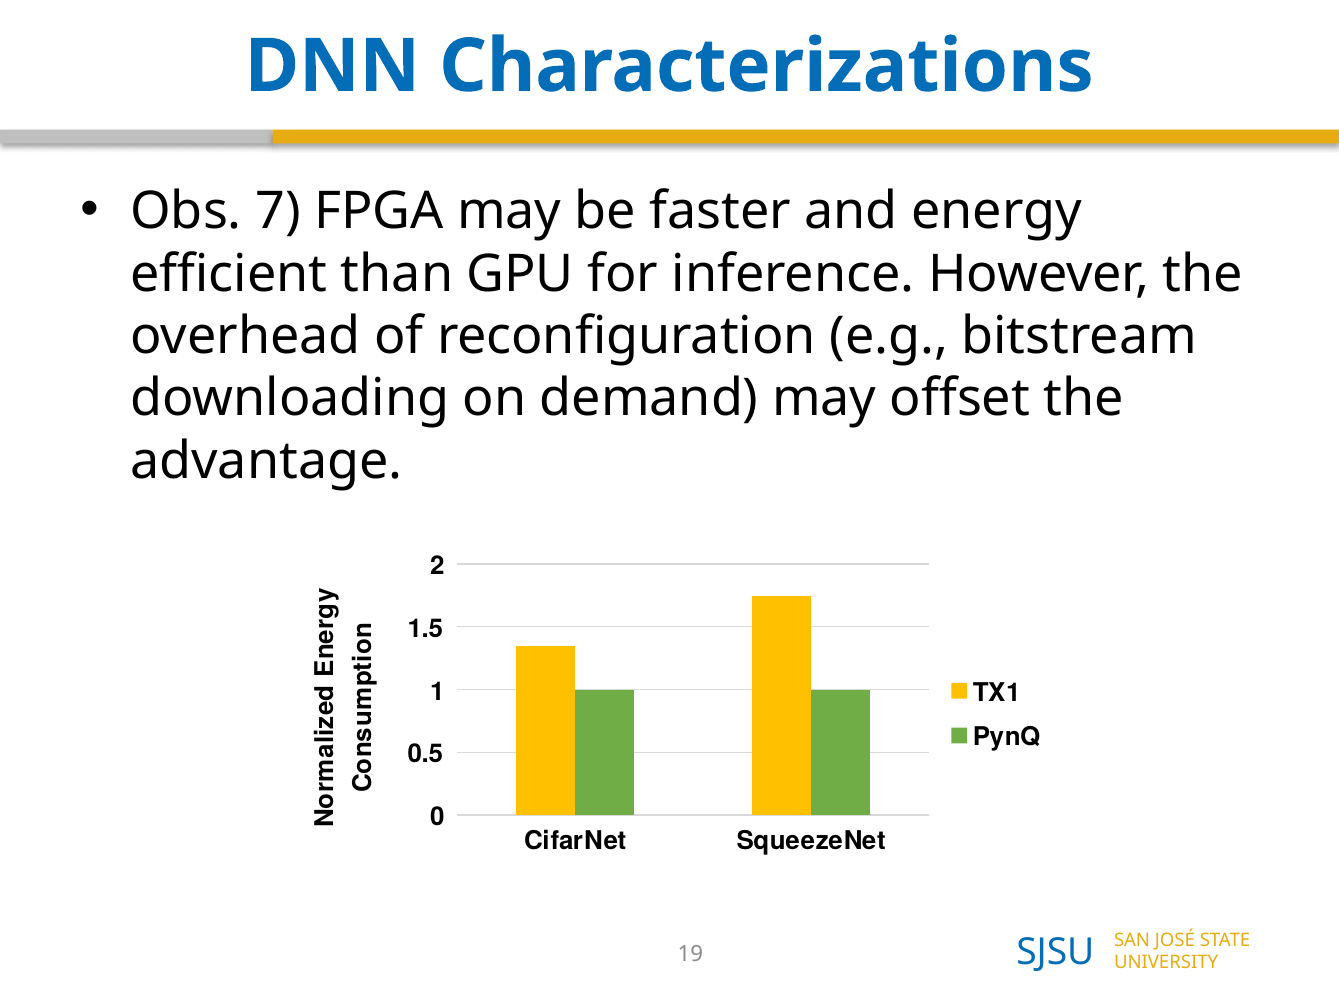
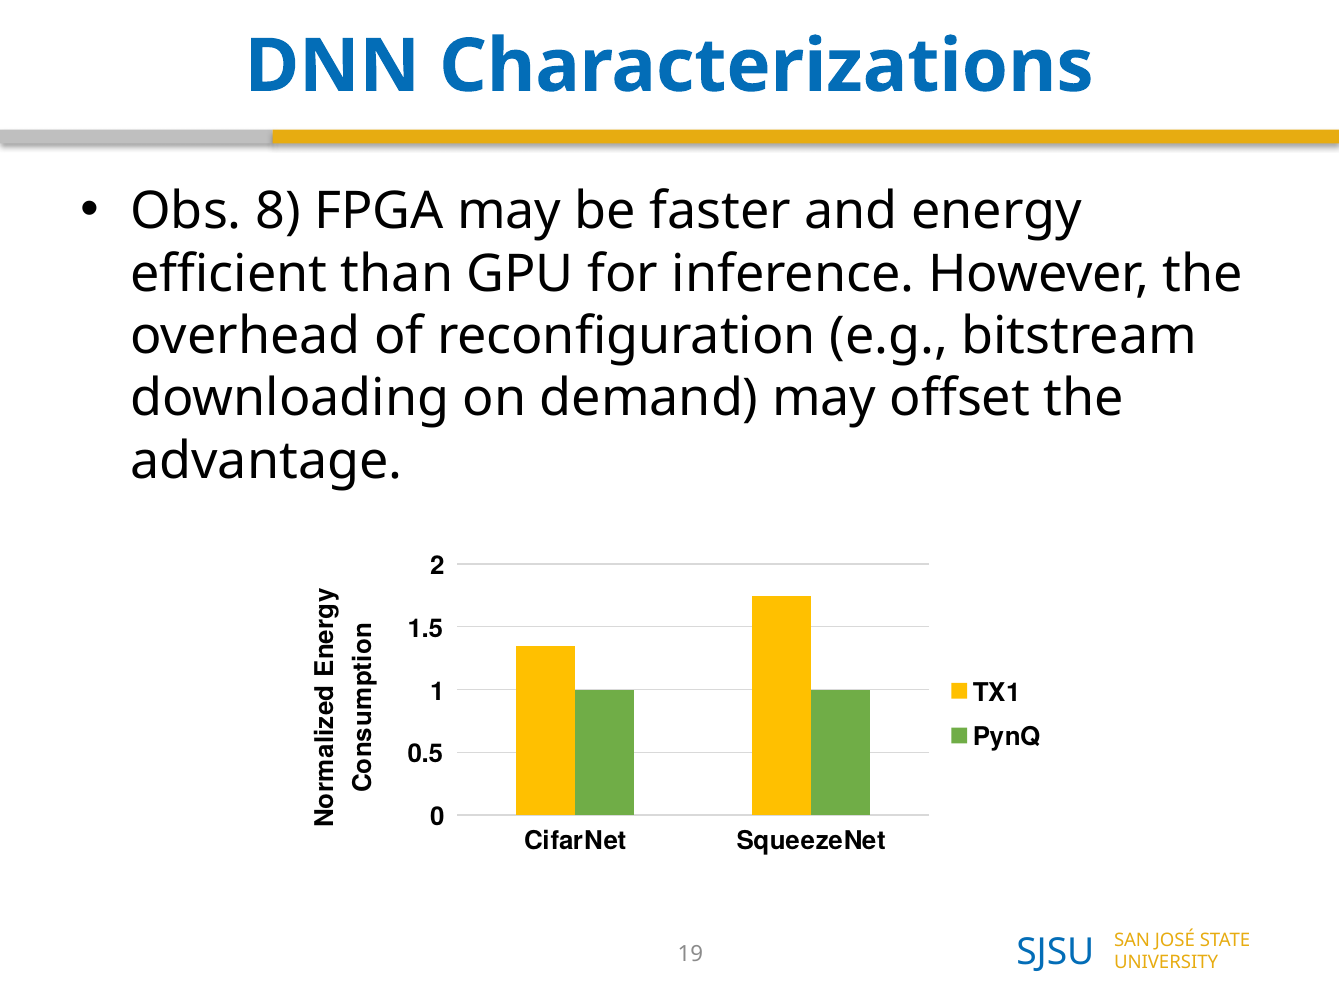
7: 7 -> 8 (278, 212)
